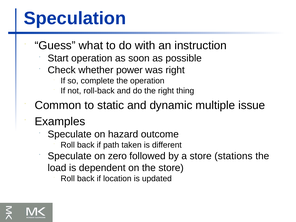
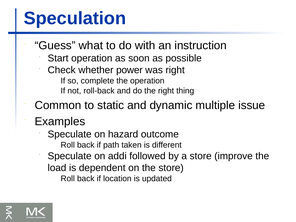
zero: zero -> addi (117, 156)
stations: stations -> improve (234, 156)
